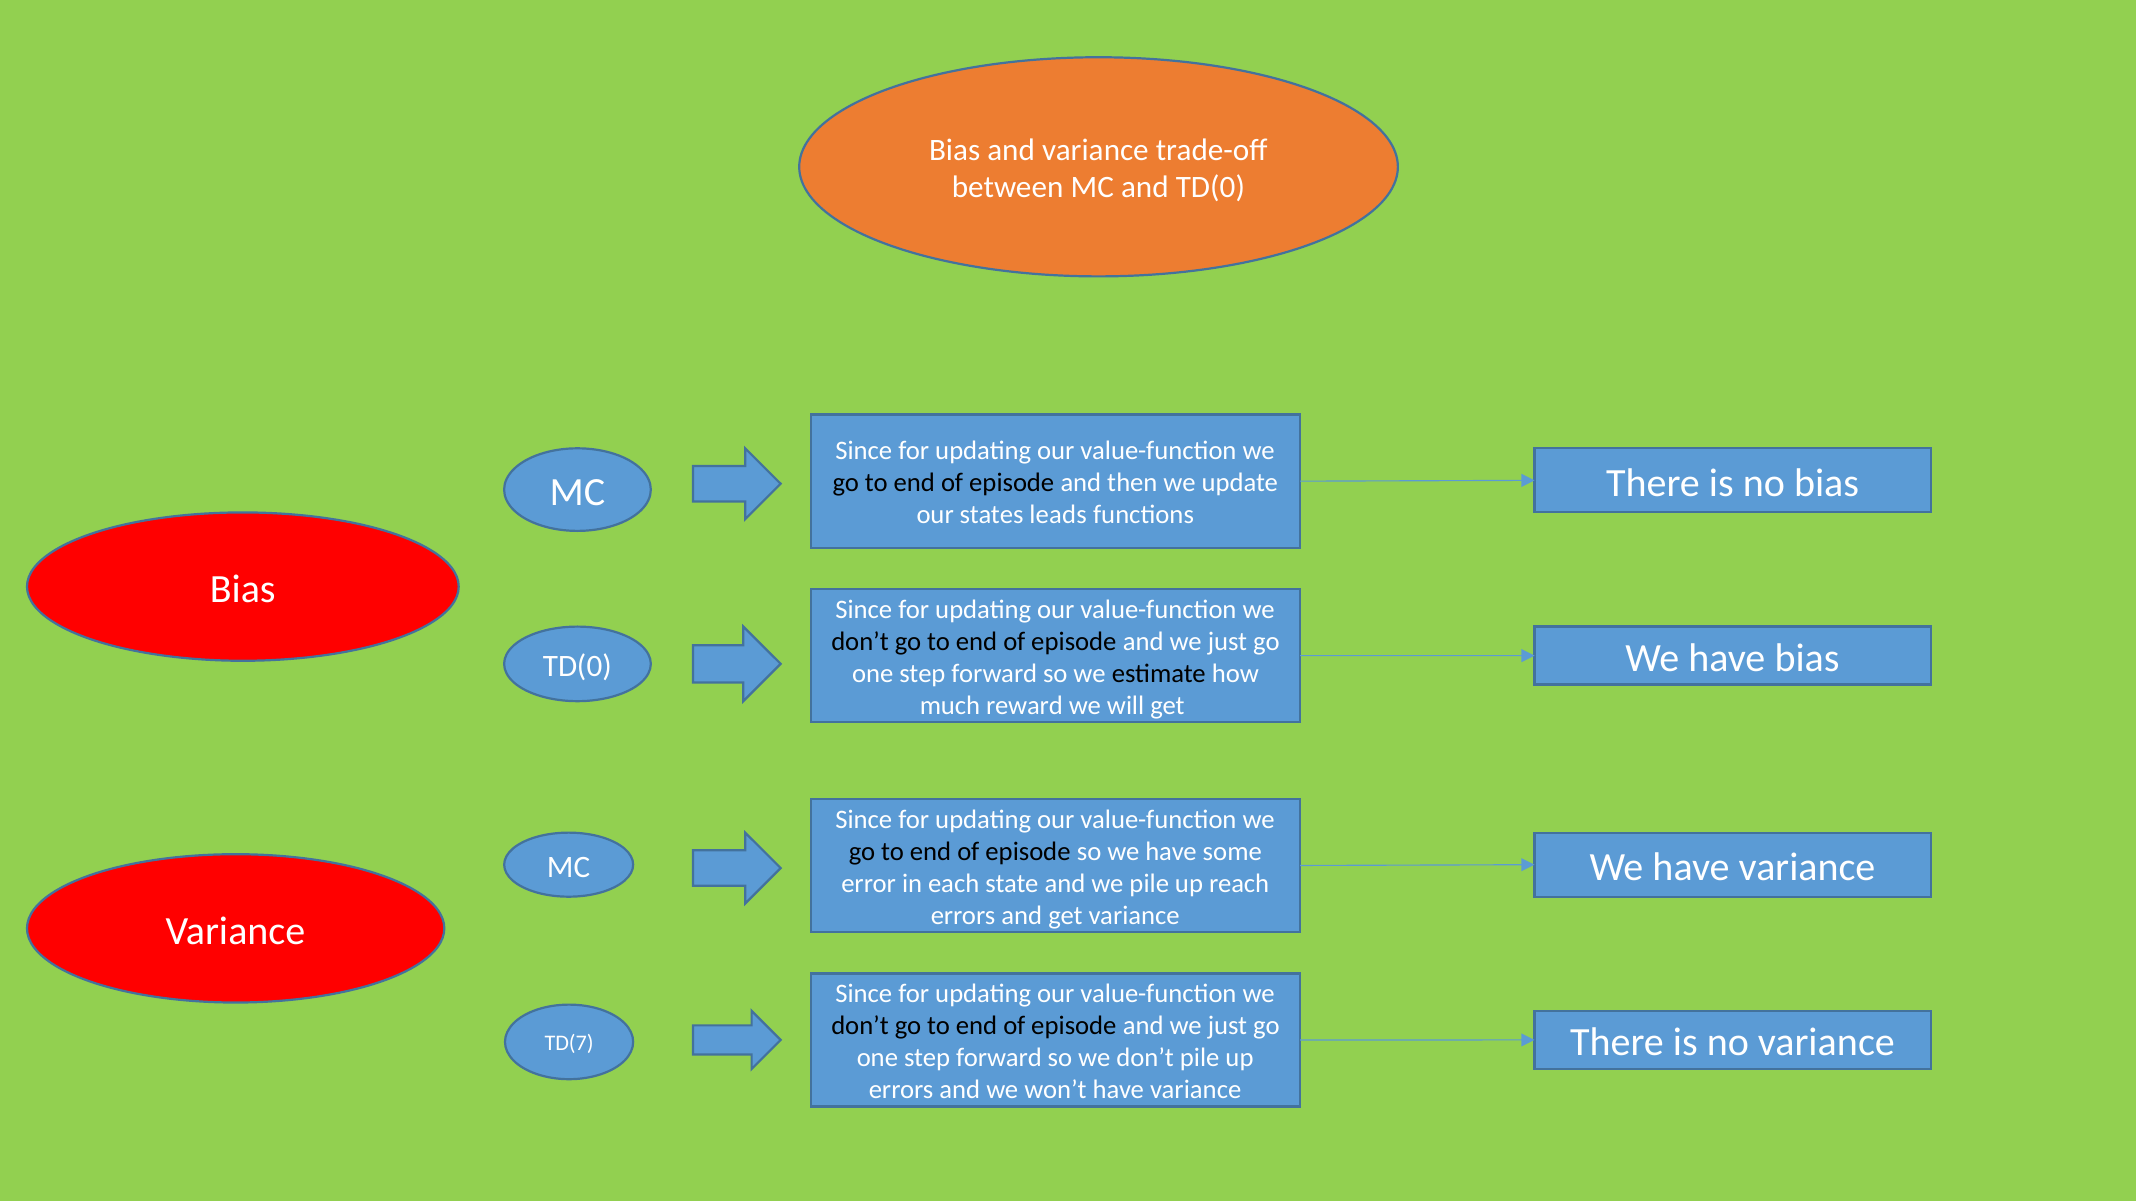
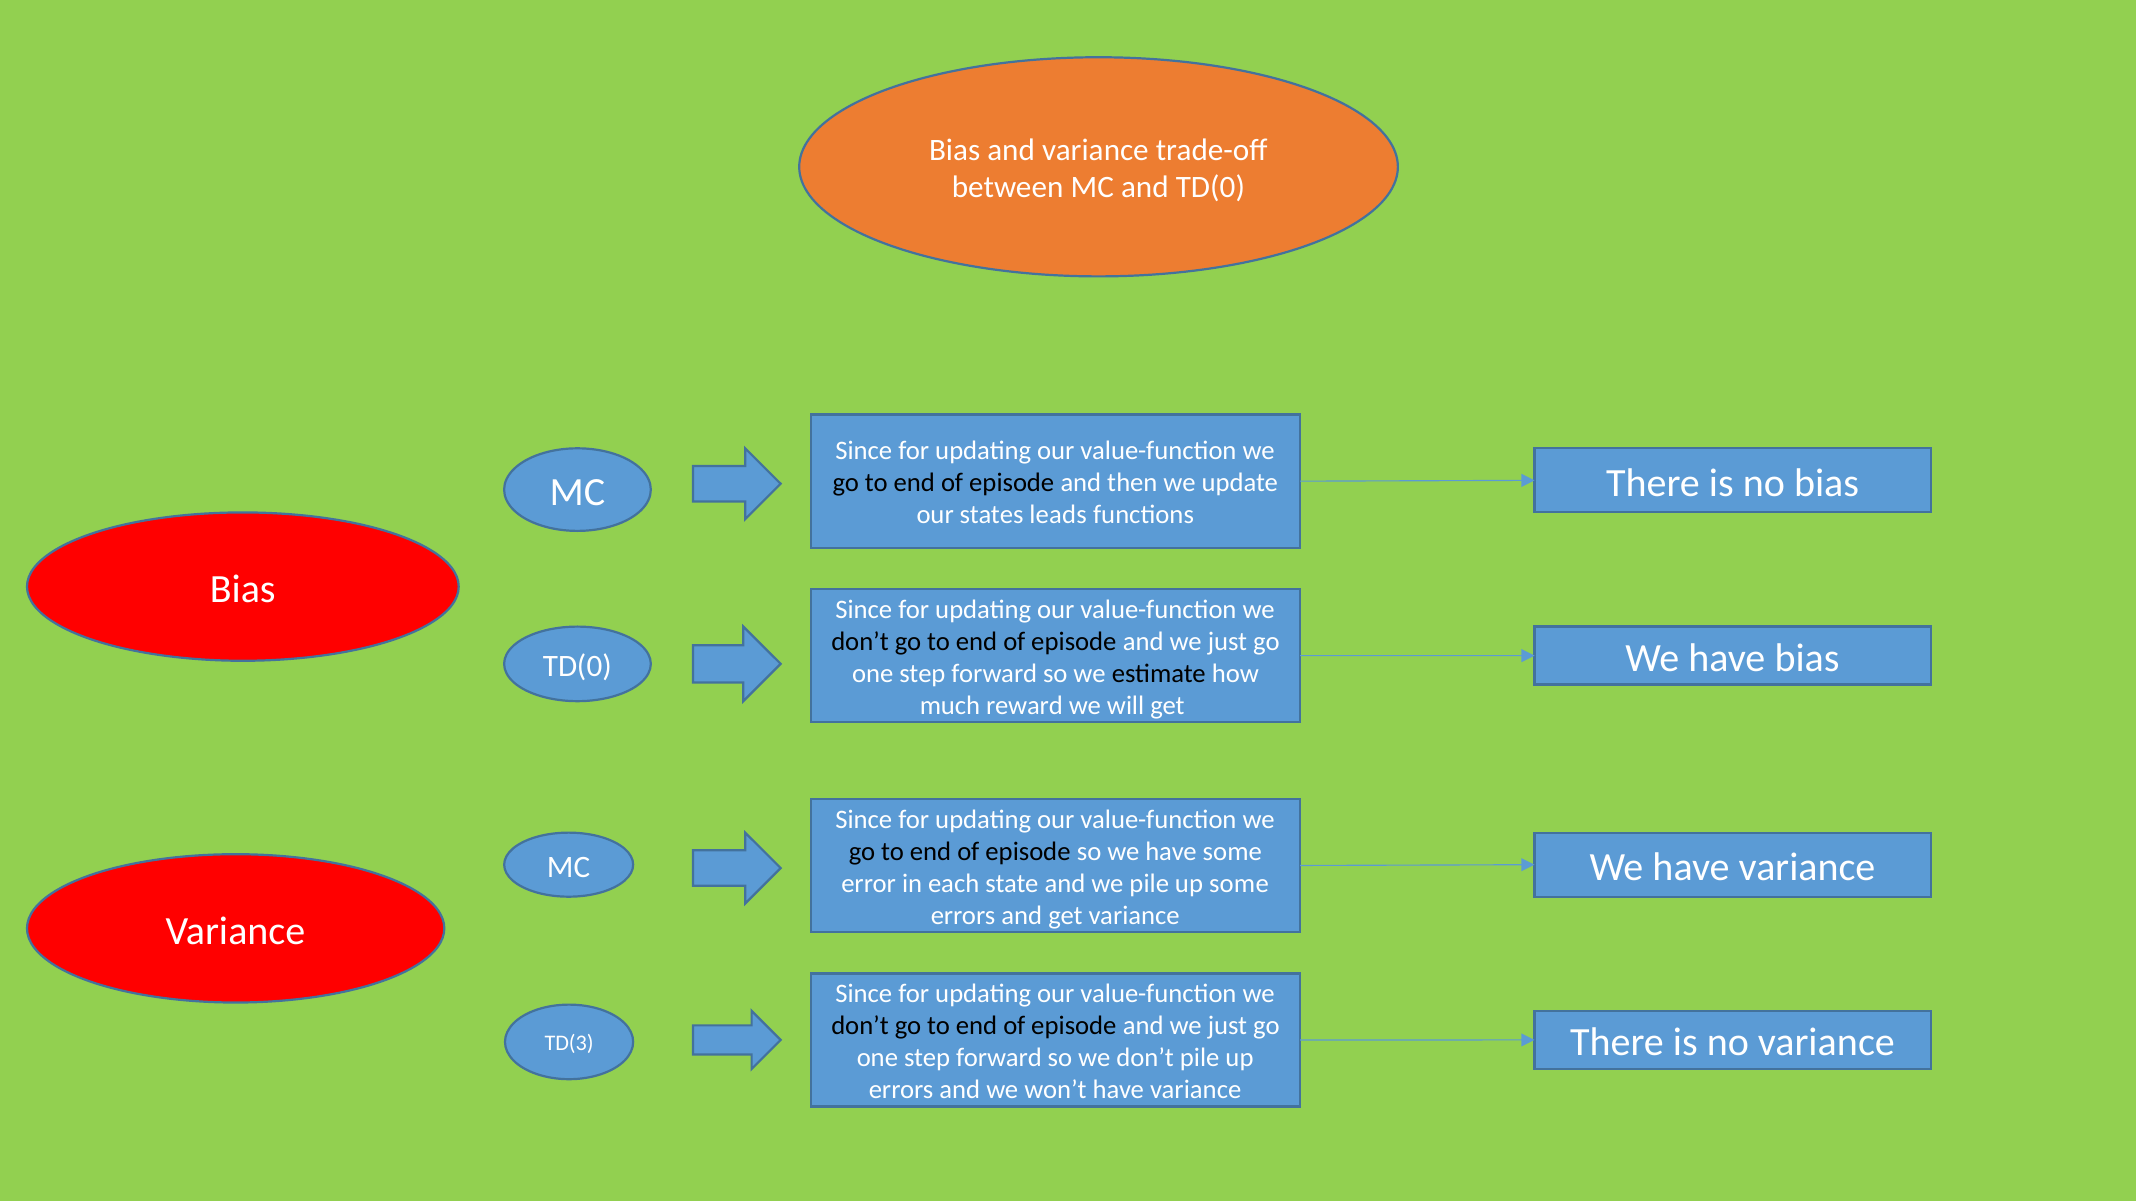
up reach: reach -> some (1239, 884)
TD(7: TD(7 -> TD(3 (569, 1044)
